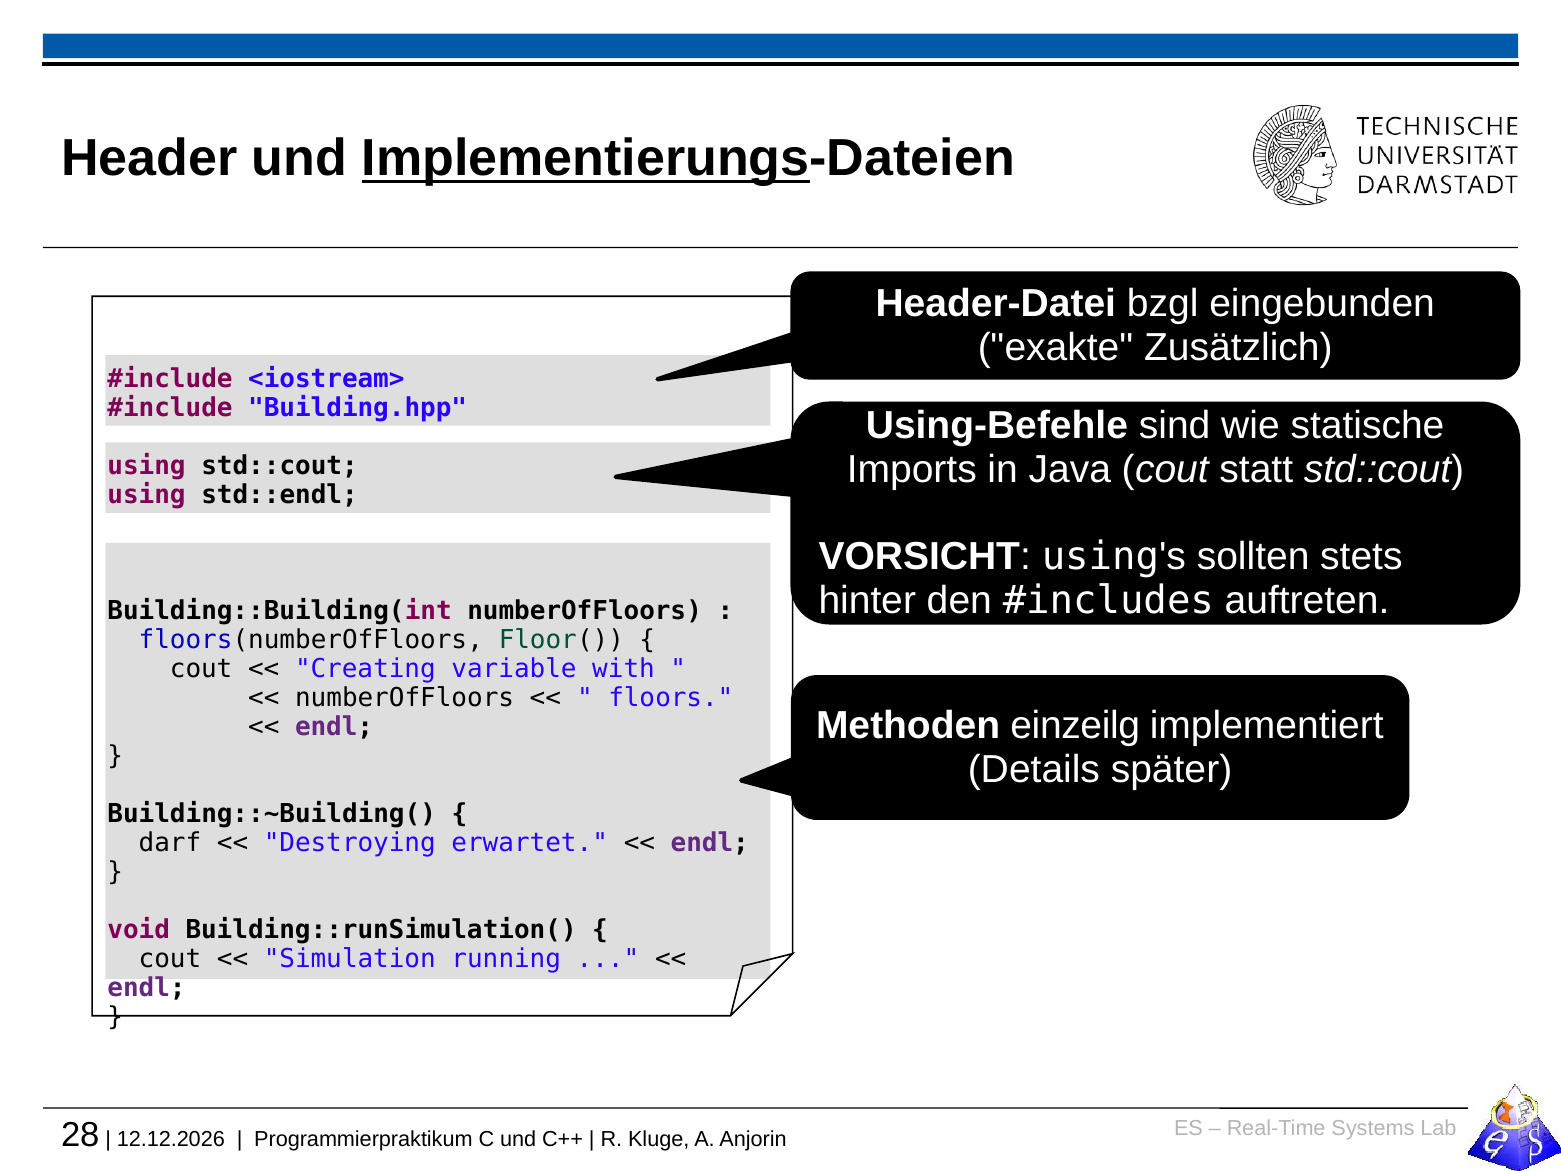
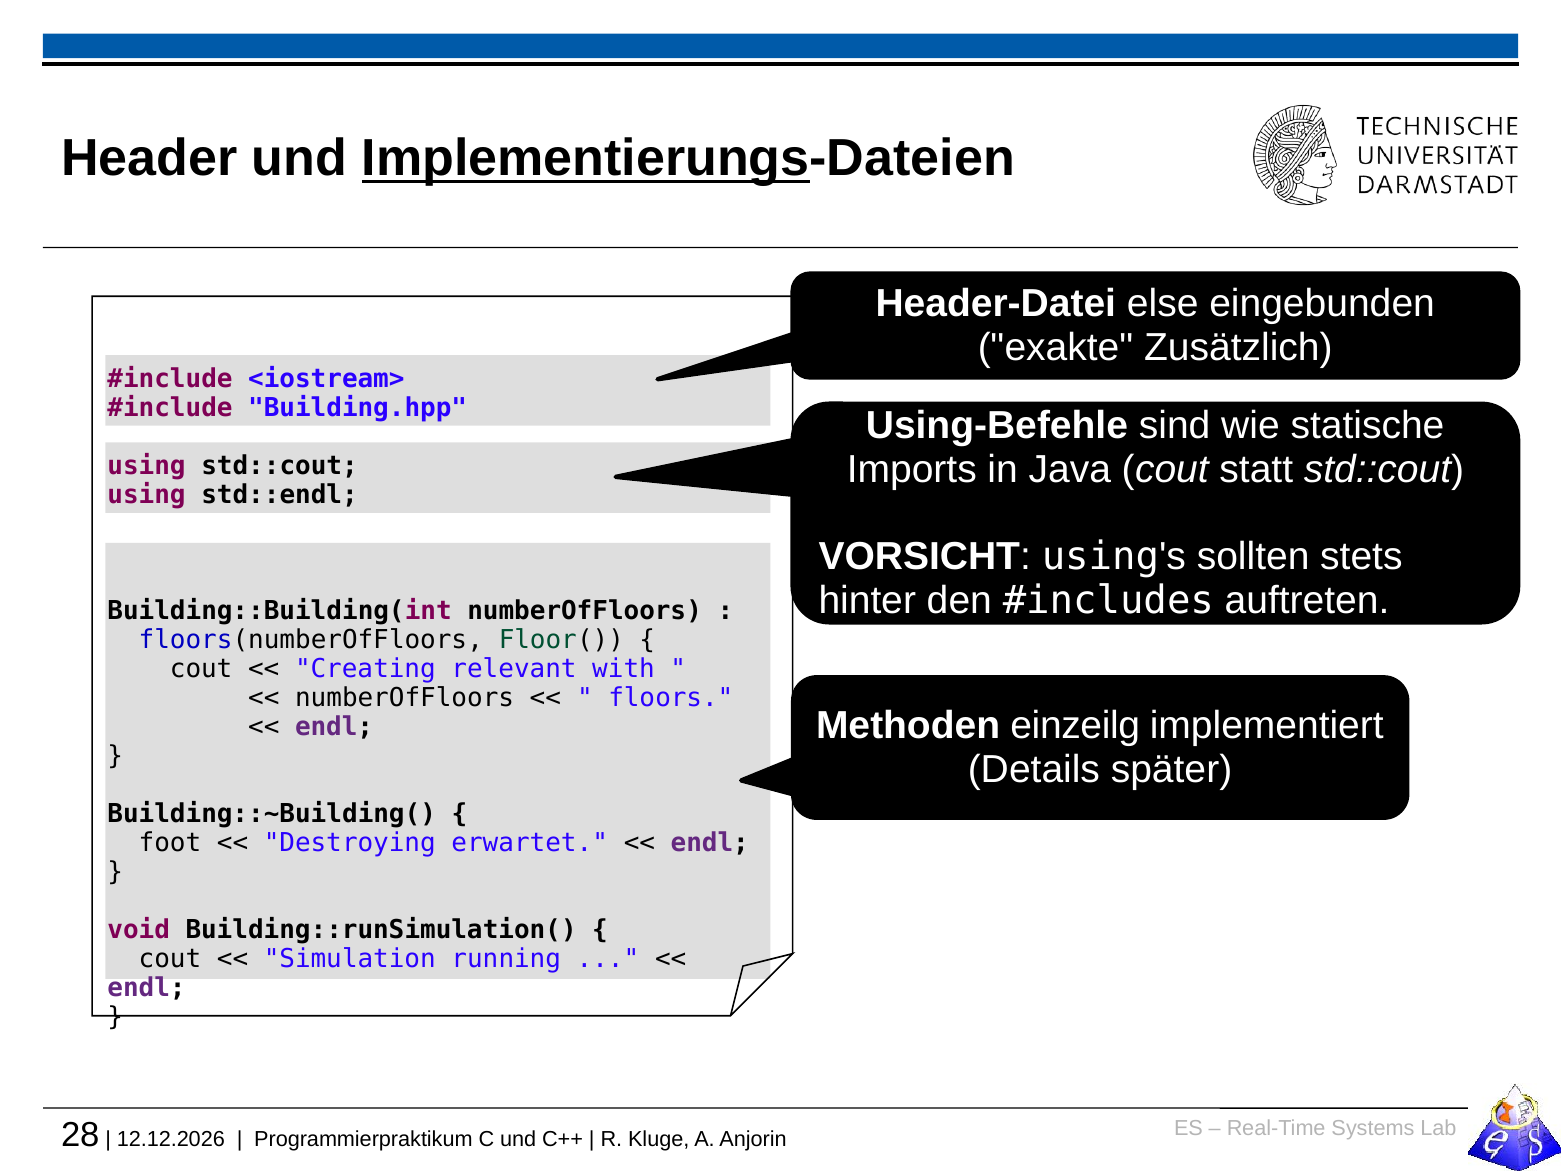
bzgl: bzgl -> else (1163, 304)
variable: variable -> relevant (514, 669)
darf: darf -> foot (170, 843)
